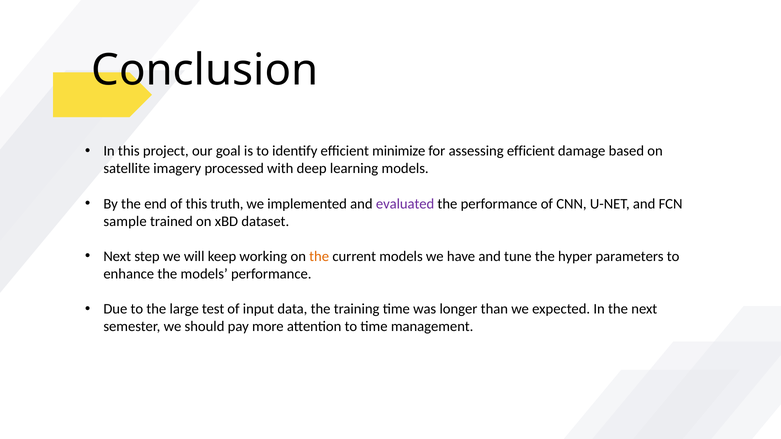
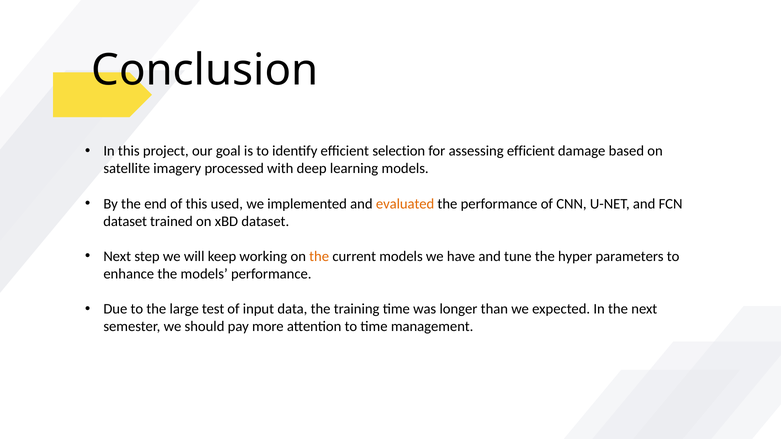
minimize: minimize -> selection (399, 151)
truth: truth -> used (227, 204)
evaluated colour: purple -> orange (405, 204)
sample: sample -> dataset (125, 221)
